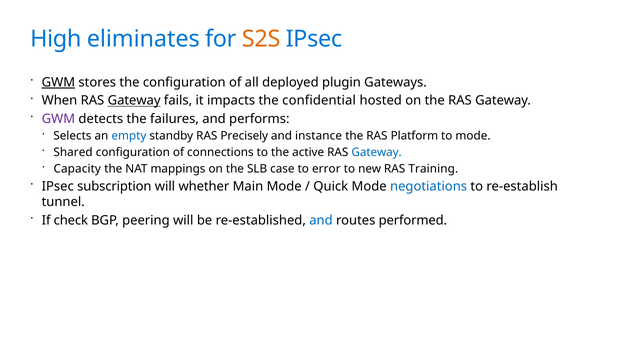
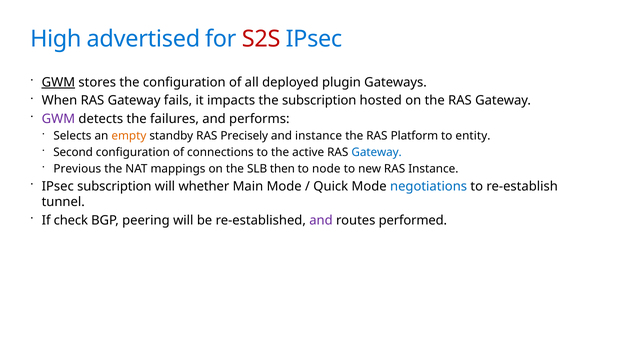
eliminates: eliminates -> advertised (143, 39)
S2S colour: orange -> red (261, 39)
Gateway underline: present -> none (134, 101)
the confidential: confidential -> subscription (319, 101)
empty colour: blue -> orange (129, 136)
to mode: mode -> entity (473, 136)
Shared: Shared -> Second (73, 152)
Capacity: Capacity -> Previous (77, 169)
case: case -> then (282, 169)
error: error -> node (326, 169)
RAS Training: Training -> Instance (433, 169)
and colour: blue -> purple (321, 220)
